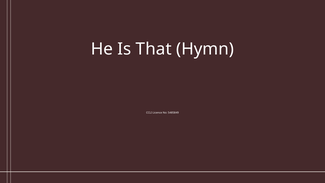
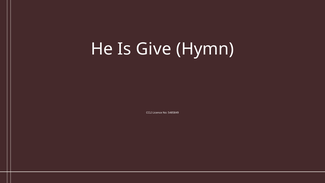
That: That -> Give (154, 49)
